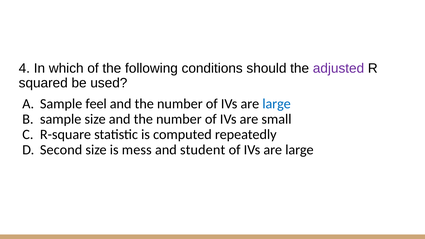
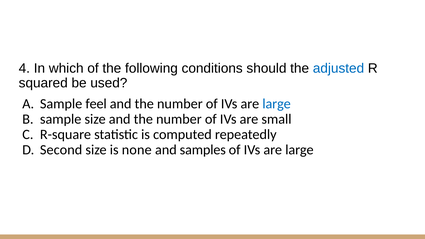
adjusted colour: purple -> blue (339, 68)
mess: mess -> none (137, 150)
student: student -> samples (203, 150)
